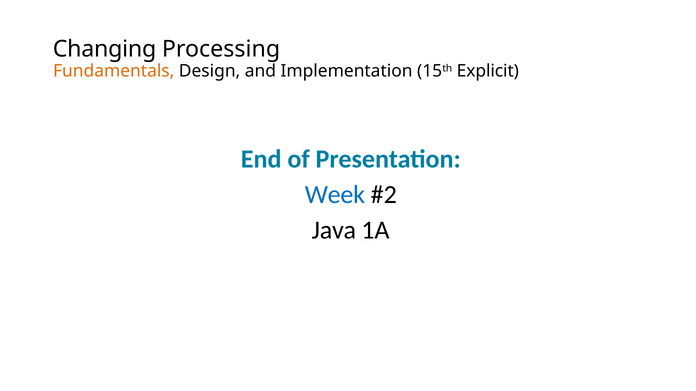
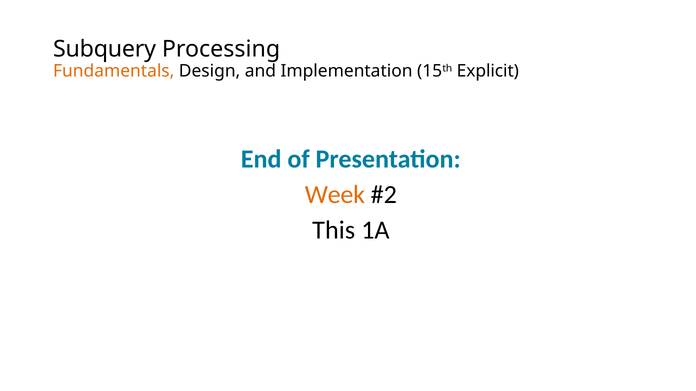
Changing: Changing -> Subquery (105, 49)
Week colour: blue -> orange (335, 195)
Java: Java -> This (334, 230)
